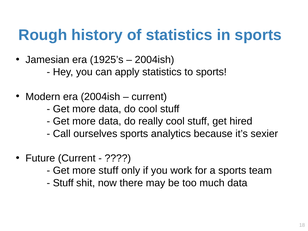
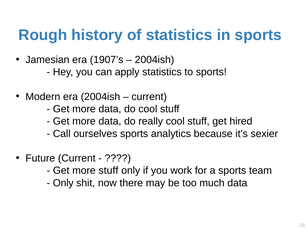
1925’s: 1925’s -> 1907’s (107, 60)
Stuff: Stuff -> Only (63, 183)
